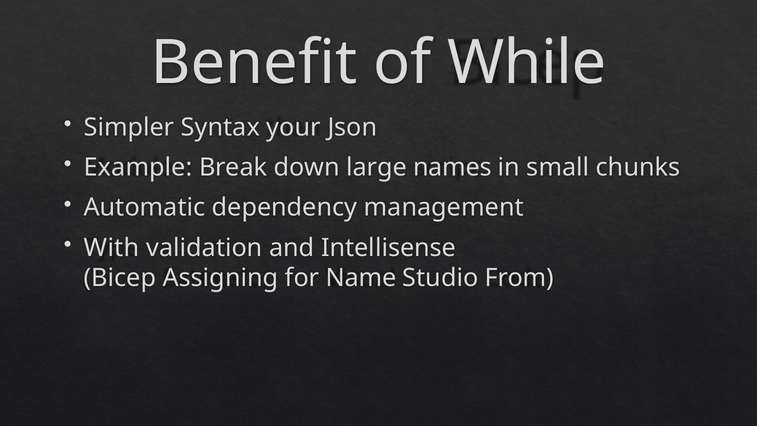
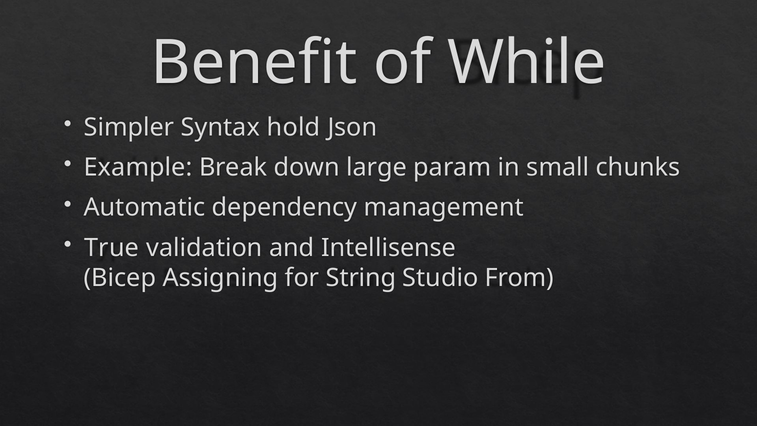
your: your -> hold (294, 127)
names: names -> param (452, 167)
With: With -> True (112, 248)
Name: Name -> String (361, 278)
